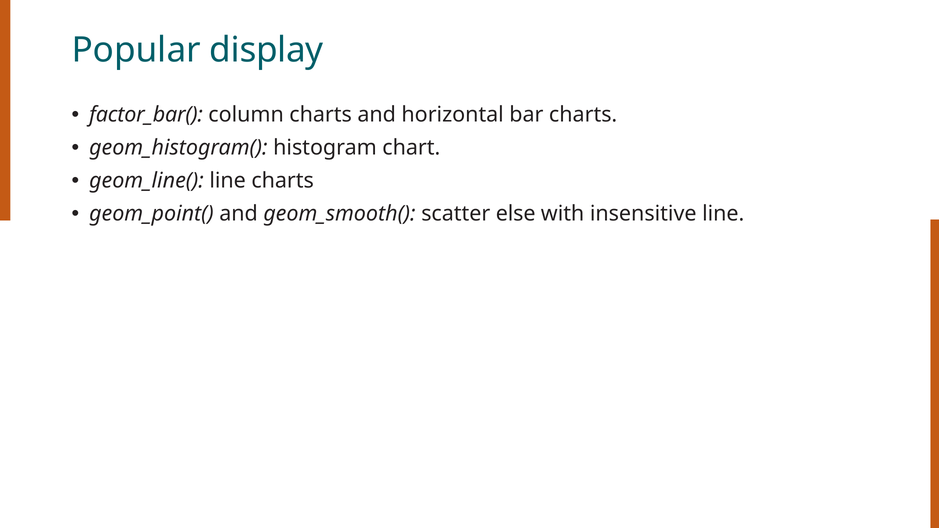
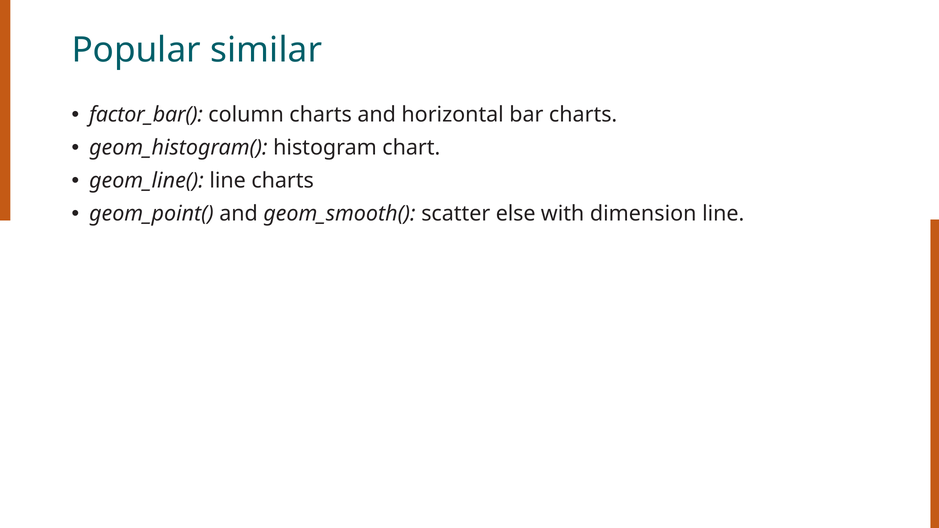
display: display -> similar (266, 50)
insensitive: insensitive -> dimension (643, 214)
